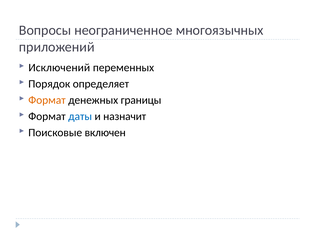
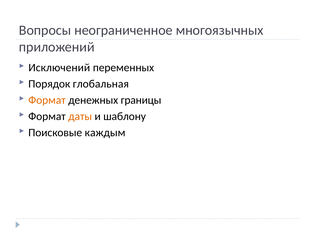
определяет: определяет -> глобальная (101, 84)
даты colour: blue -> orange (80, 117)
назначит: назначит -> шаблону (125, 117)
включен: включен -> каждым (105, 133)
